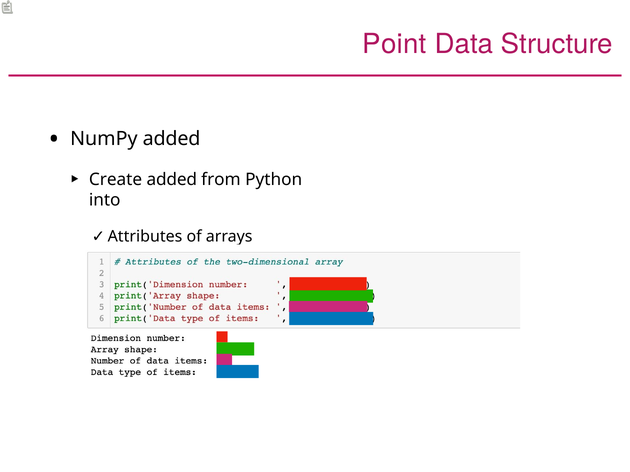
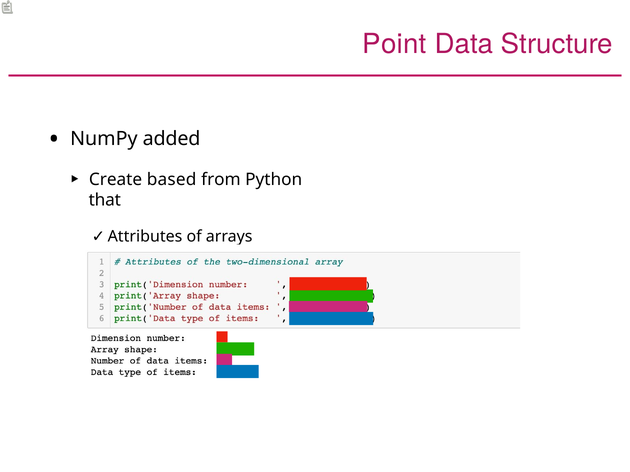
Create added: added -> based (172, 180)
into: into -> that (105, 201)
